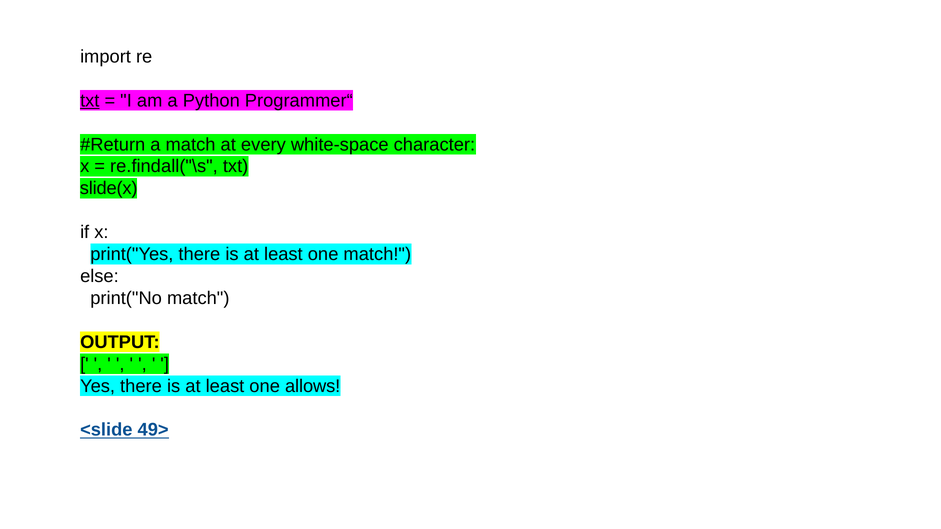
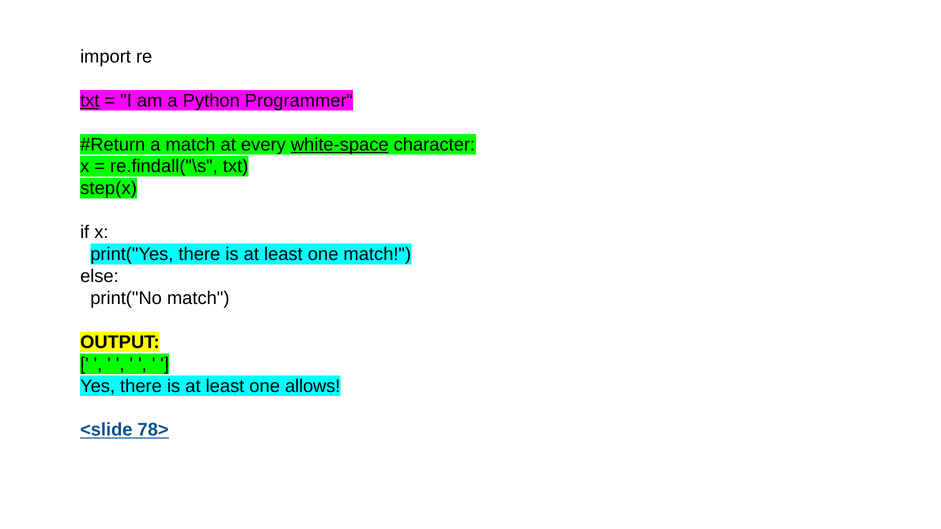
white-space underline: none -> present (340, 145)
slide(x: slide(x -> step(x (109, 189)
49>: 49> -> 78> (153, 430)
